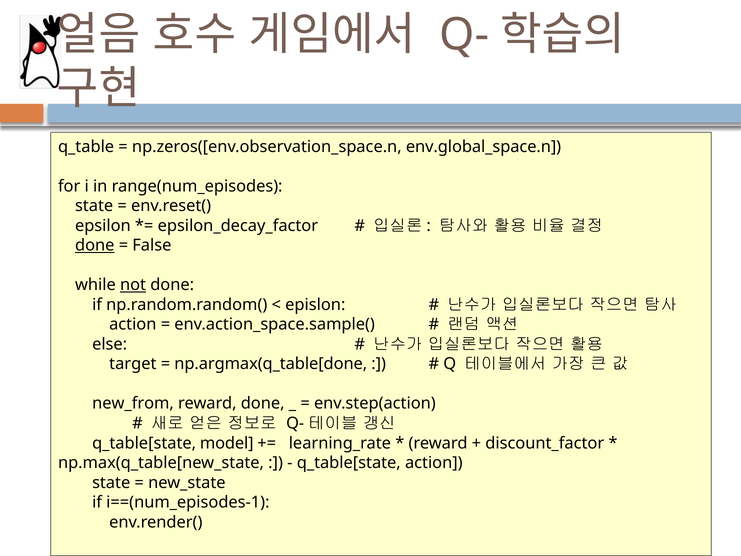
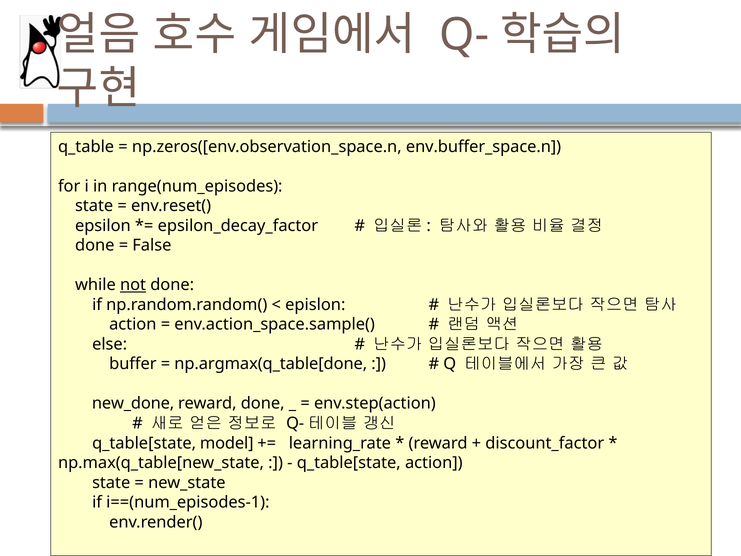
env.global_space.n: env.global_space.n -> env.buffer_space.n (484, 147)
done underline: present -> none (95, 245)
target: target -> buffer (133, 364)
new_from: new_from -> new_done (133, 403)
